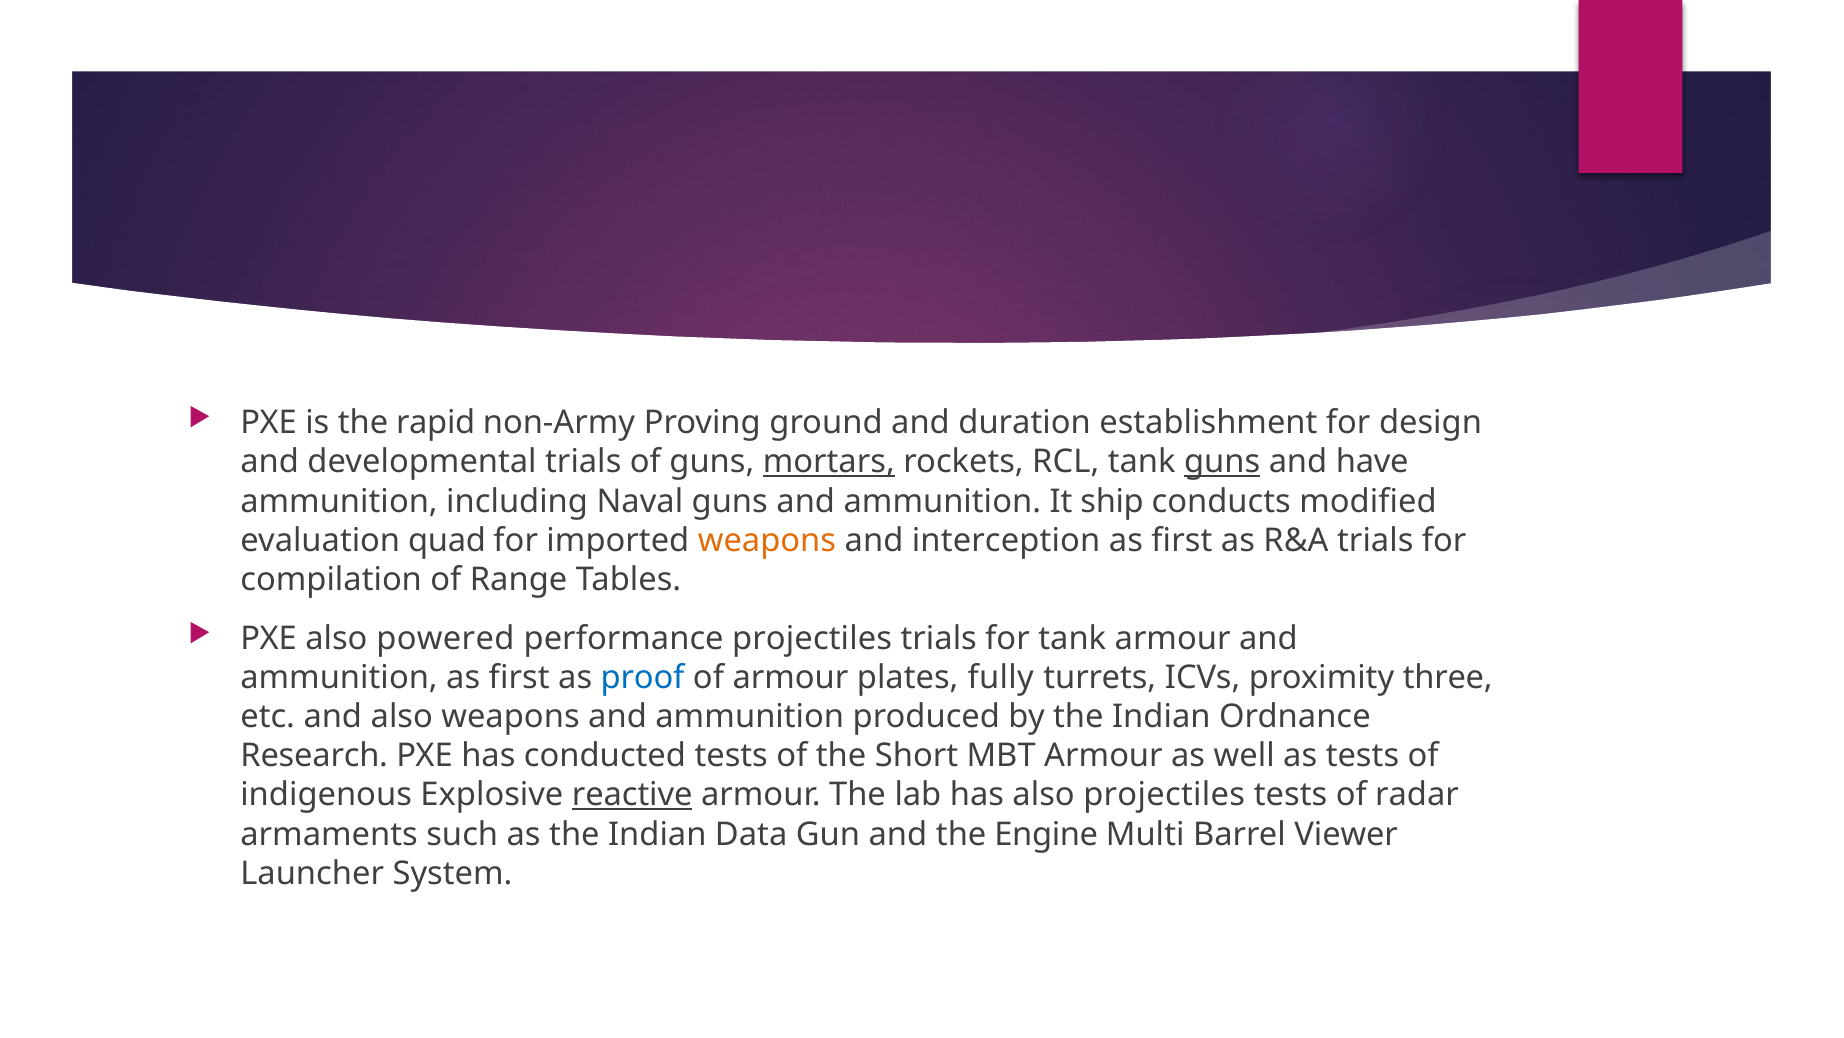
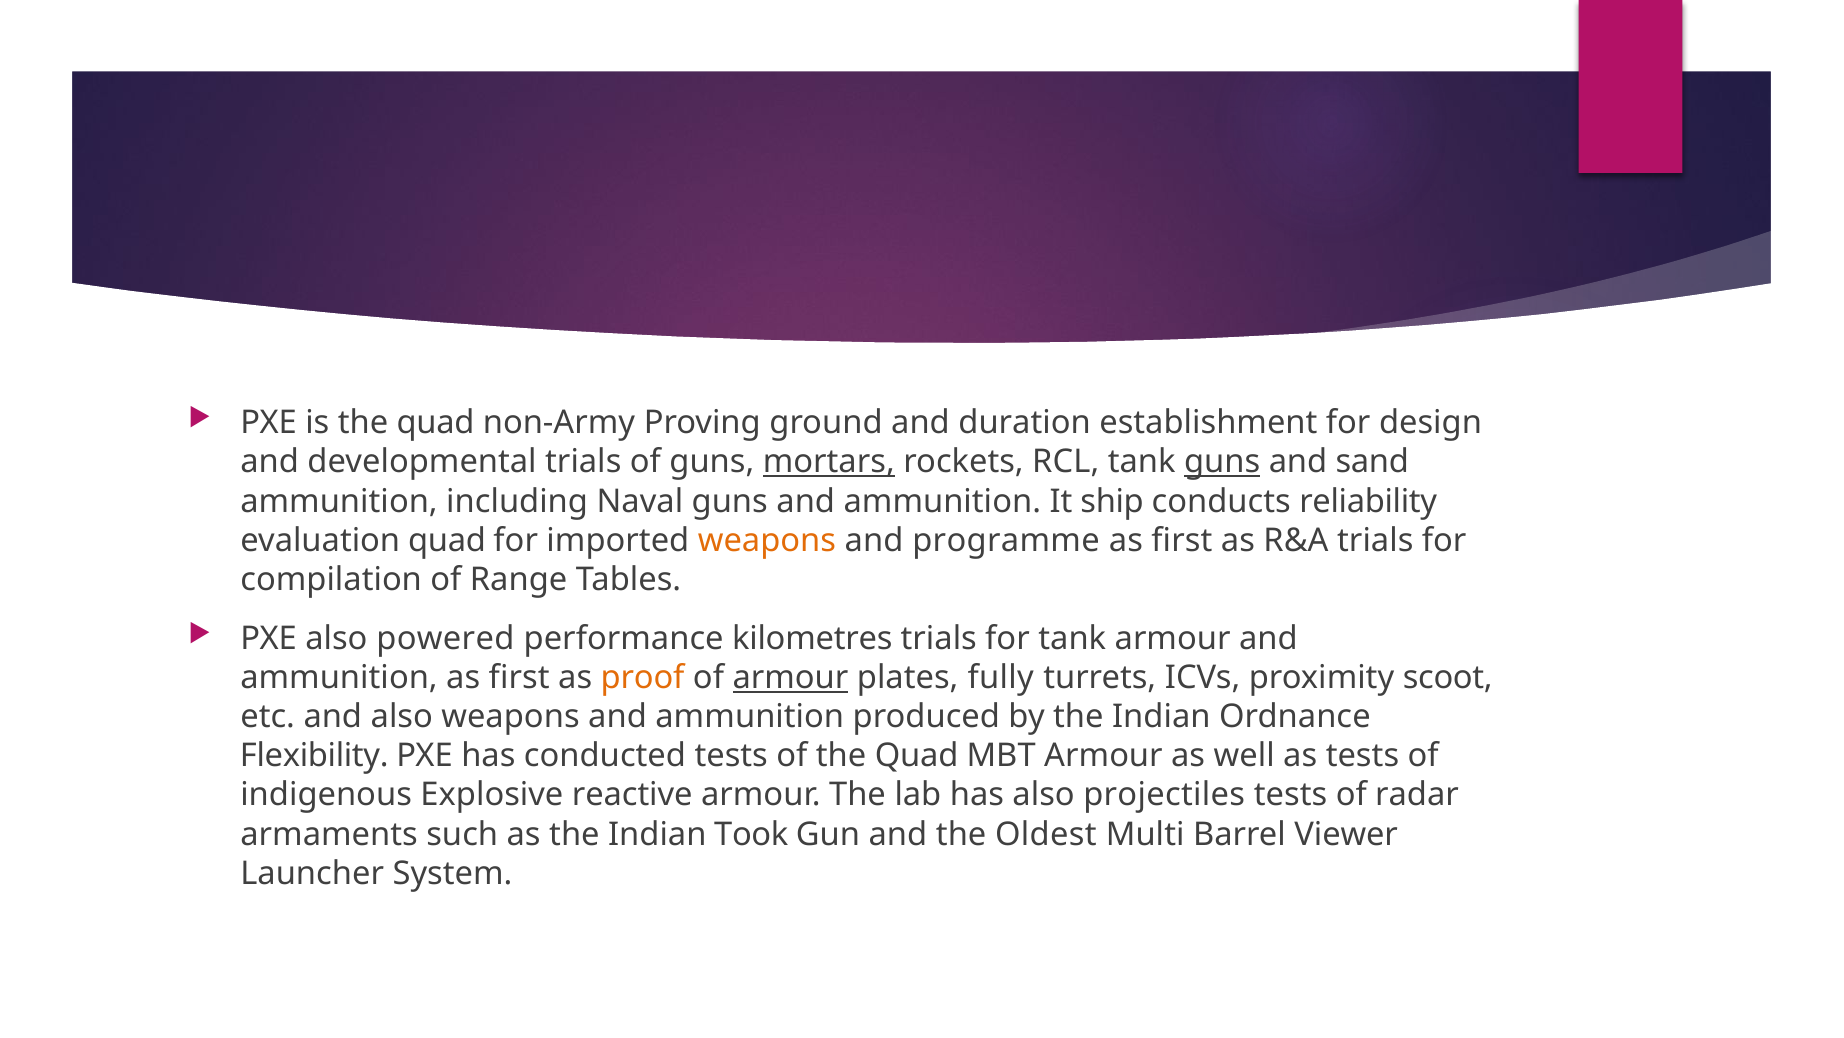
is the rapid: rapid -> quad (436, 423)
have: have -> sand (1372, 462)
modified: modified -> reliability (1368, 501)
interception: interception -> programme (1006, 540)
performance projectiles: projectiles -> kilometres (812, 638)
proof colour: blue -> orange (643, 677)
armour underline: none -> present (790, 677)
three: three -> scoot (1448, 677)
Research: Research -> Flexibility (314, 755)
of the Short: Short -> Quad (917, 755)
reactive underline: present -> none (632, 795)
Data: Data -> Took (751, 834)
Engine: Engine -> Oldest (1046, 834)
